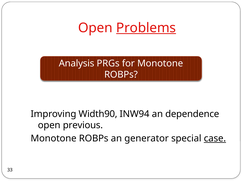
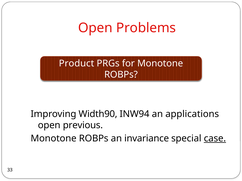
Problems underline: present -> none (146, 28)
Analysis: Analysis -> Product (76, 64)
dependence: dependence -> applications (192, 114)
generator: generator -> invariance (147, 139)
